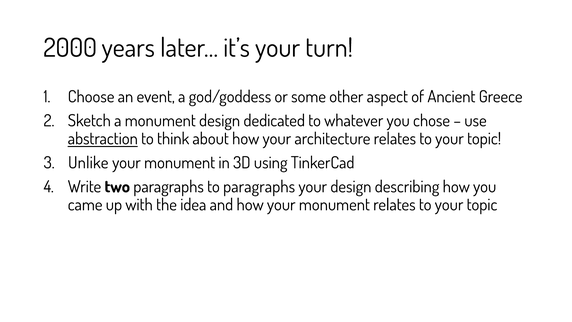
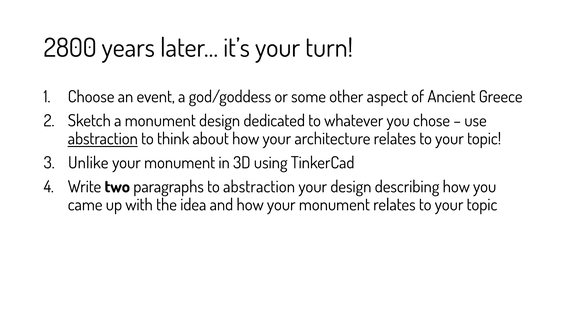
2000: 2000 -> 2800 (70, 48)
to paragraphs: paragraphs -> abstraction (259, 187)
